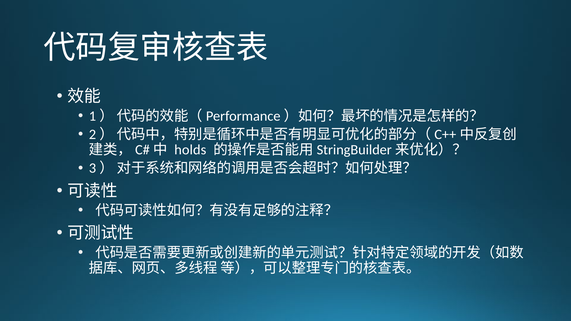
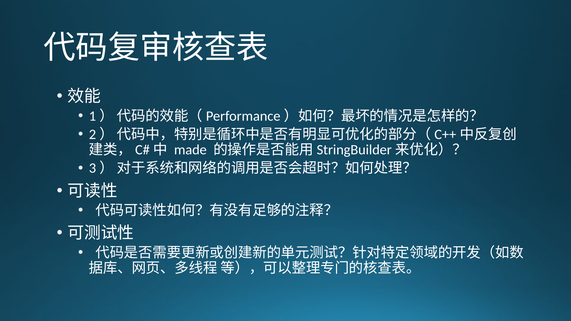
holds: holds -> made (190, 150)
